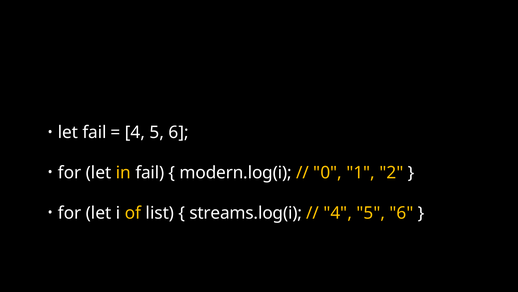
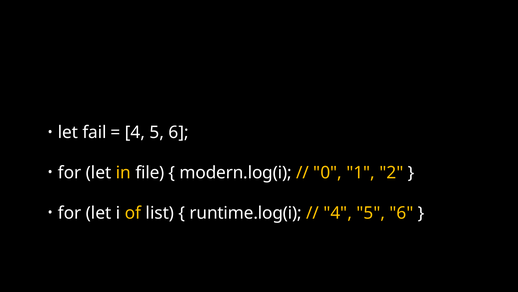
in fail: fail -> file (150, 172)
streams.log(i: streams.log(i -> runtime.log(i (246, 213)
